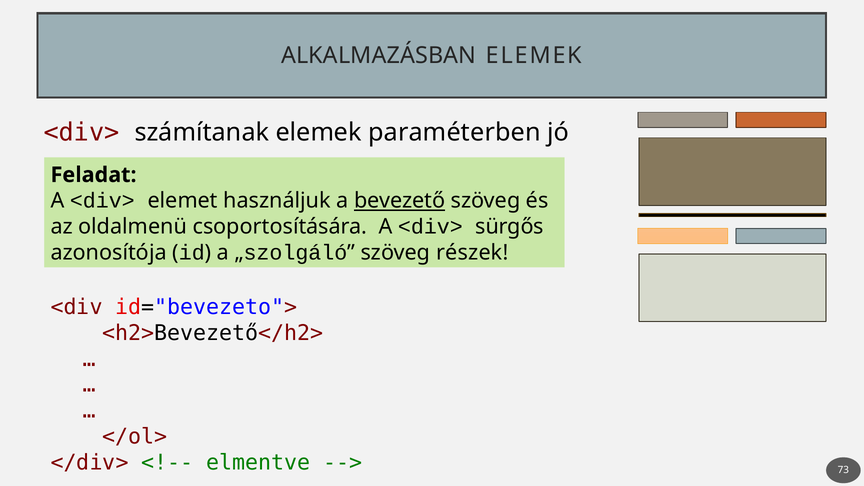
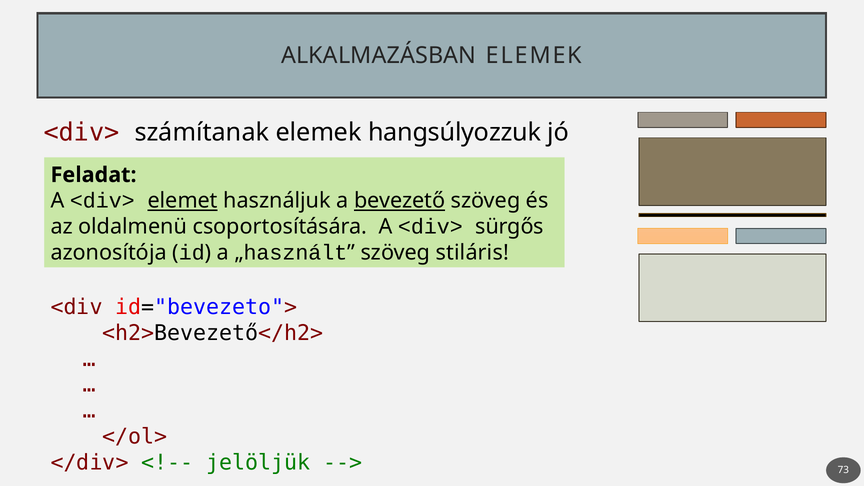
paraméterben: paraméterben -> hangsúlyozzuk (455, 132)
elemet underline: none -> present (183, 201)
szolgáló: szolgáló -> használt (295, 253)
részek: részek -> stiláris (472, 253)
elmentve: elmentve -> jelöljük (258, 463)
